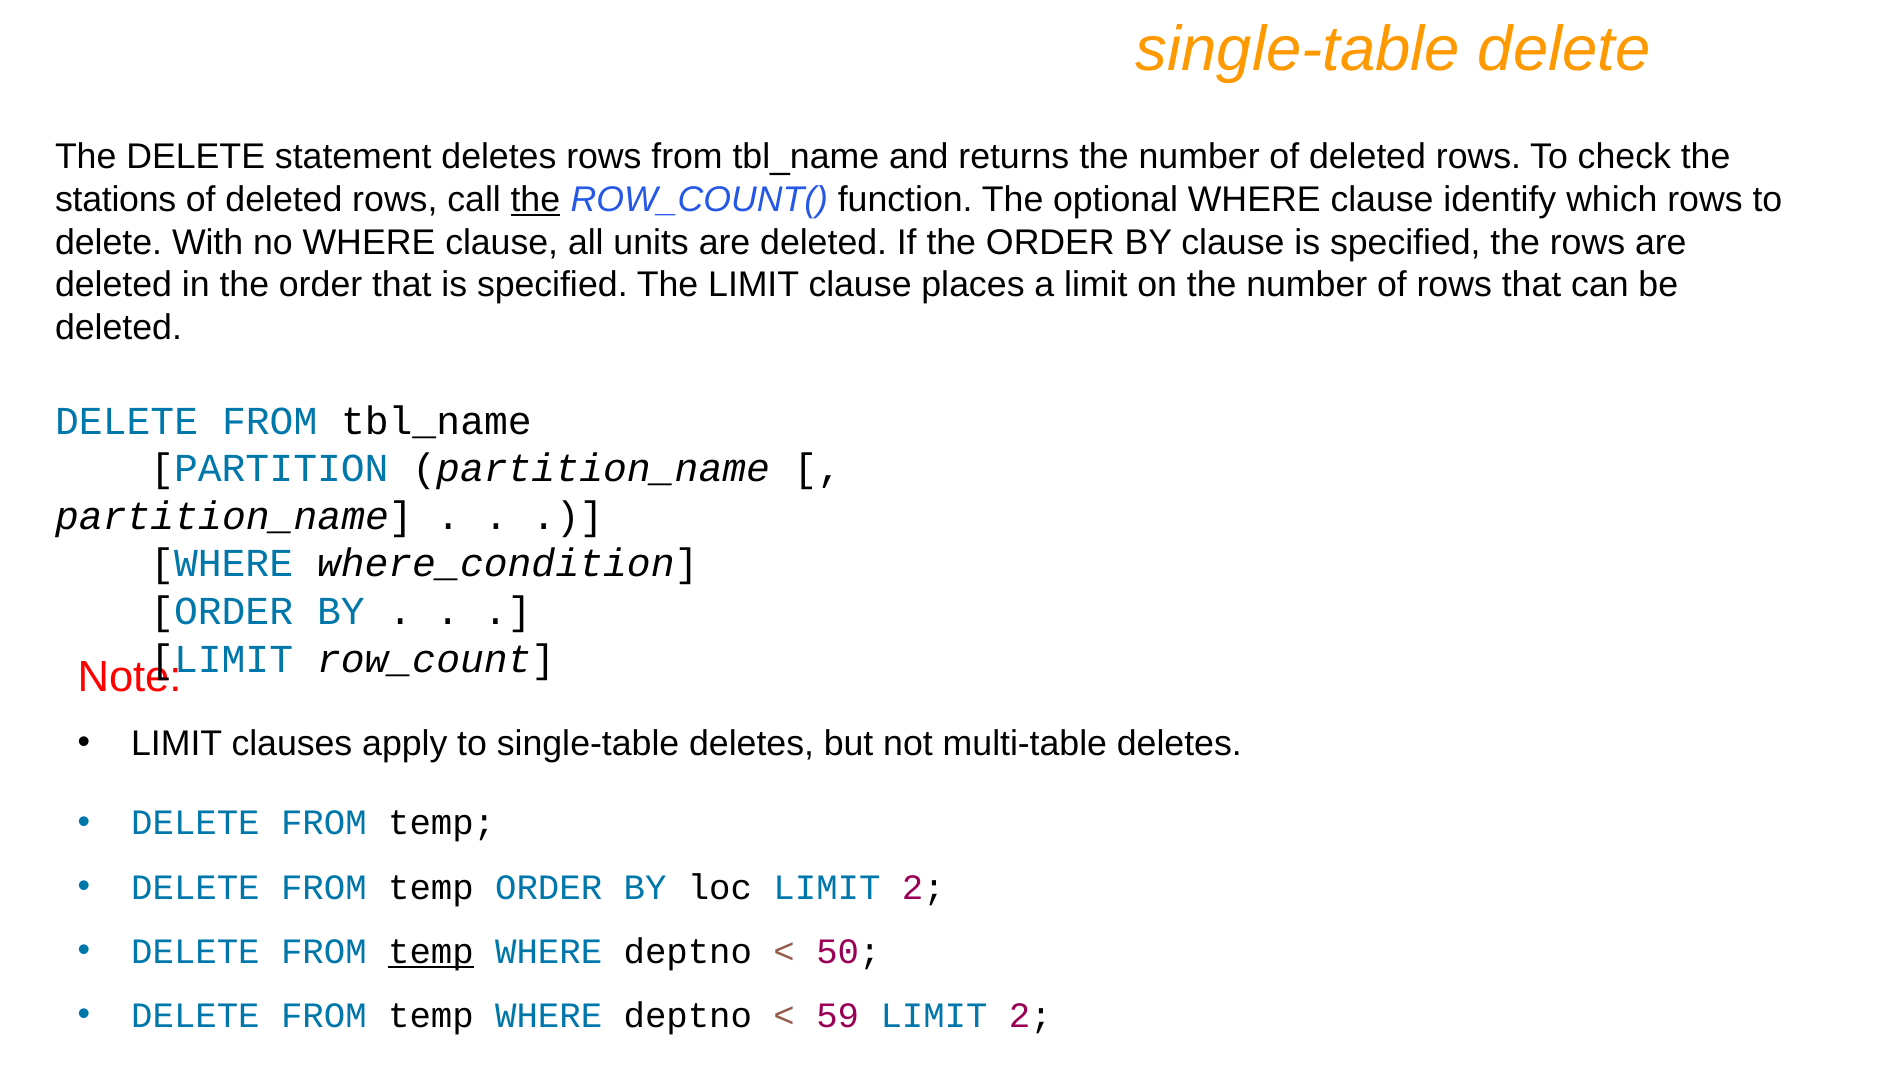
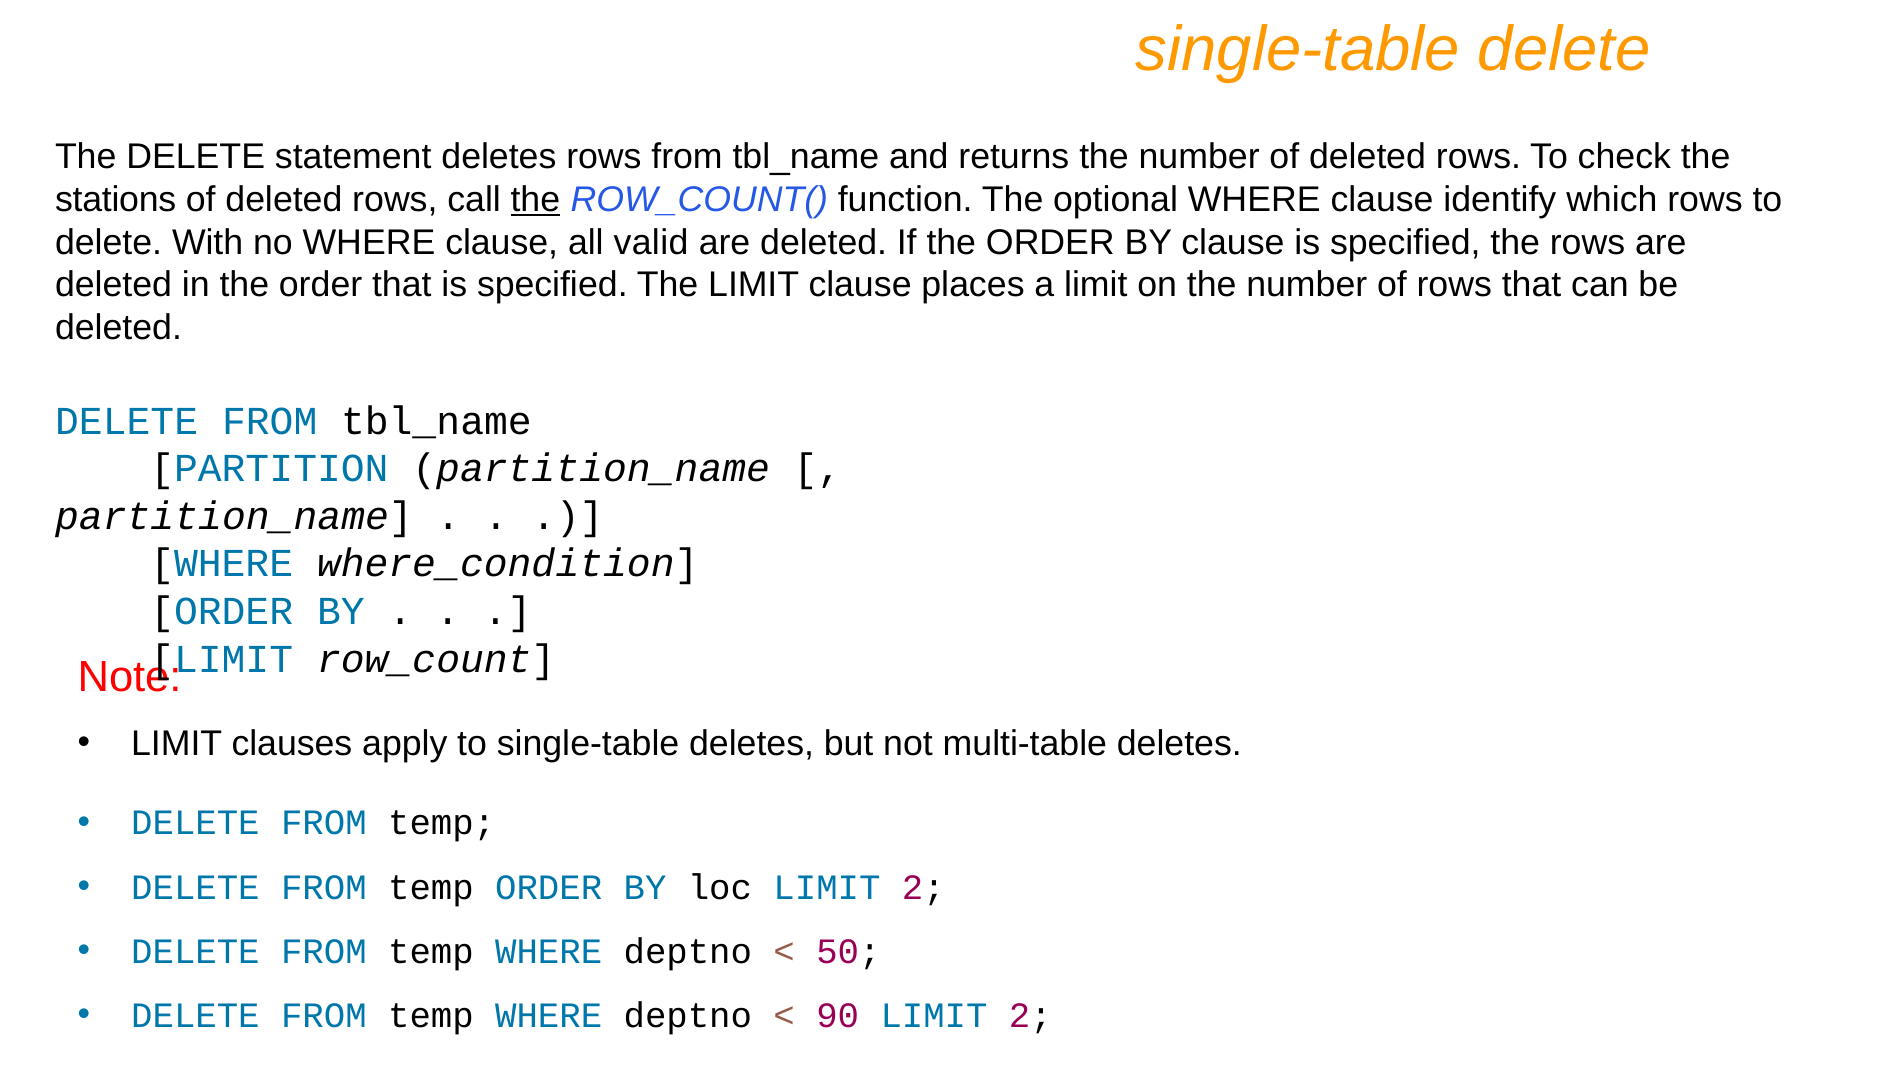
units: units -> valid (651, 242)
temp underline: present -> none (431, 952)
59: 59 -> 90 (838, 1016)
